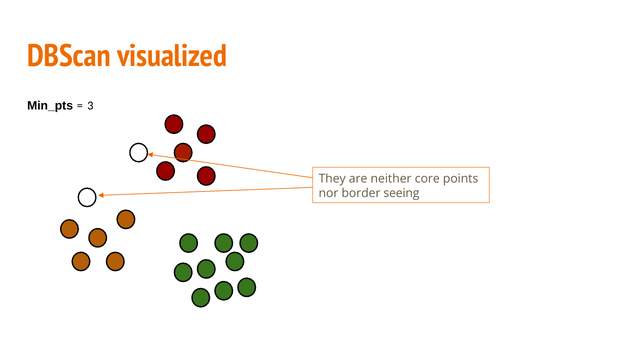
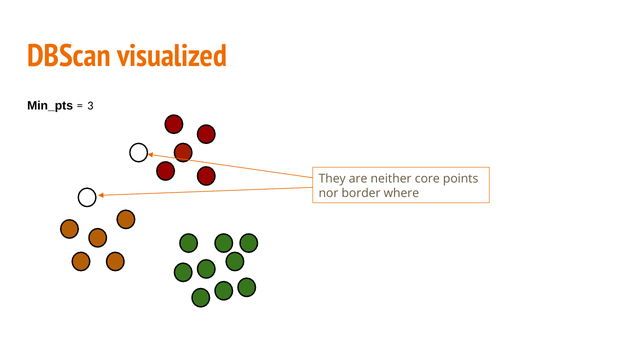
seeing: seeing -> where (401, 193)
